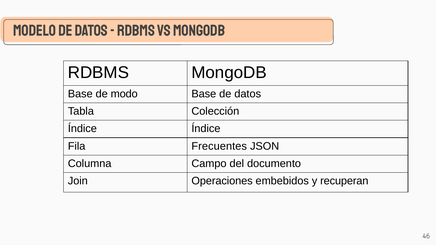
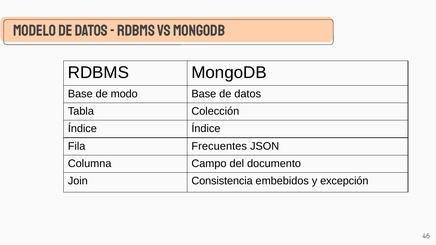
Operaciones: Operaciones -> Consistencia (222, 181)
recuperan: recuperan -> excepción (344, 181)
